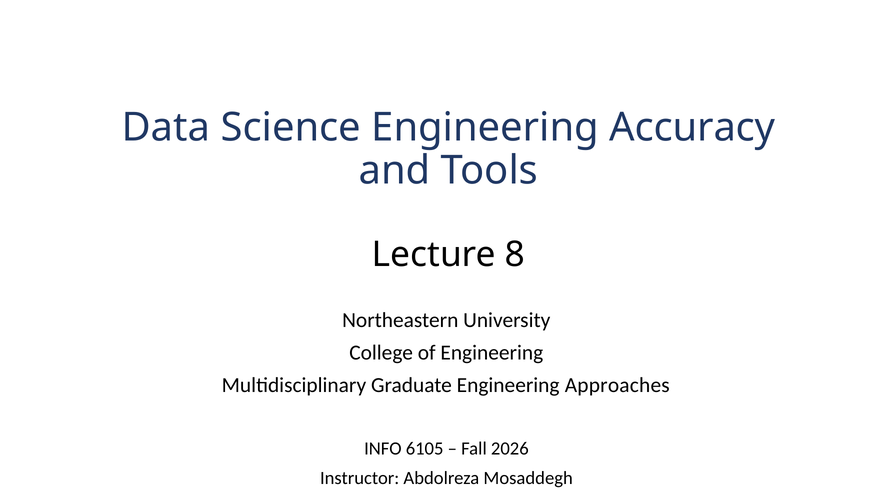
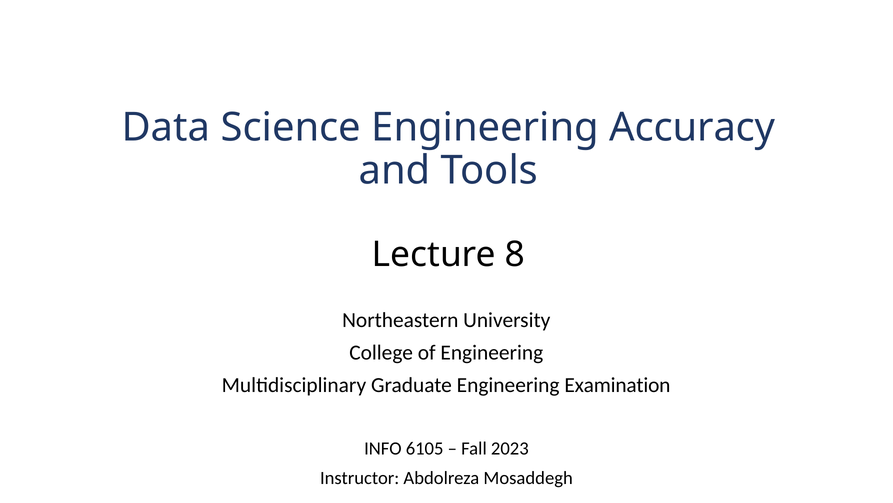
Approaches: Approaches -> Examination (617, 385)
2026: 2026 -> 2023 (510, 448)
